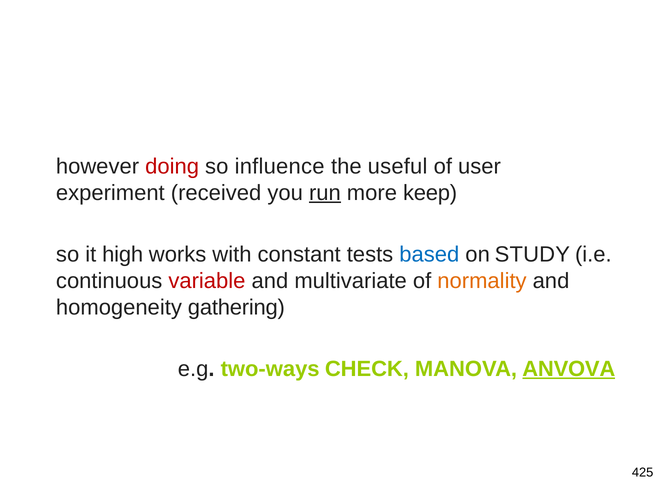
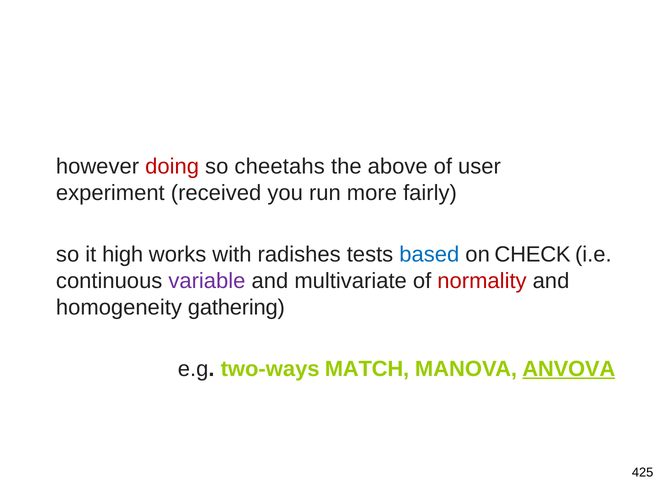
influence: influence -> cheetahs (280, 166)
useful: useful -> above (398, 166)
run underline: present -> none (325, 193)
keep: keep -> fairly (430, 193)
constant: constant -> radishes (299, 254)
STUDY: STUDY -> CHECK (533, 254)
variable colour: red -> purple (207, 281)
normality colour: orange -> red (482, 281)
CHECK: CHECK -> MATCH (367, 369)
